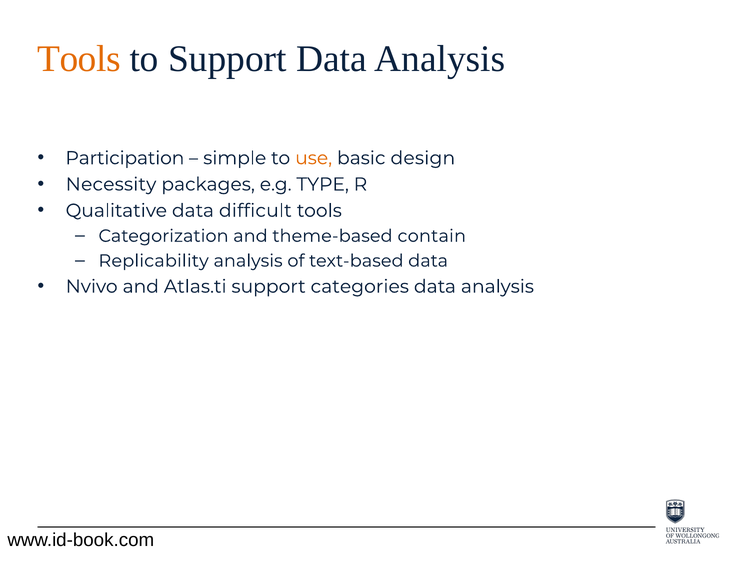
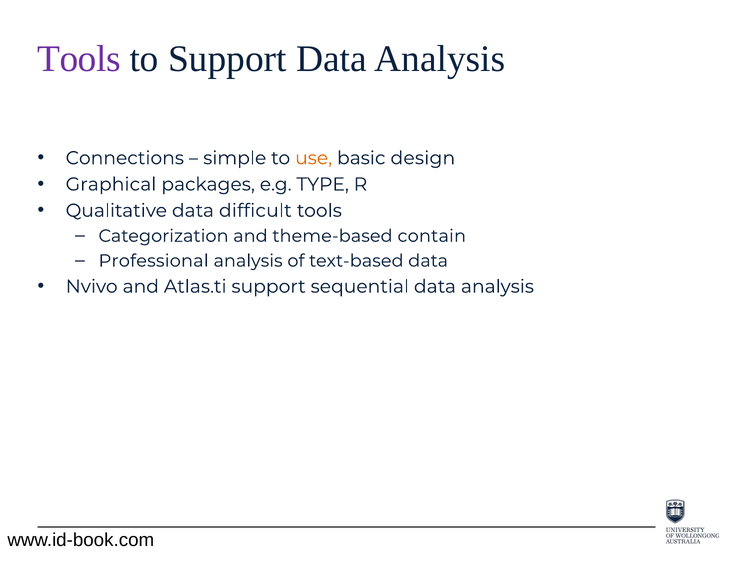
Tools colour: orange -> purple (79, 59)
Participation: Participation -> Connections (125, 158)
Necessity: Necessity -> Graphical (111, 184)
Replicability: Replicability -> Professional (154, 261)
categories: categories -> sequential (360, 286)
